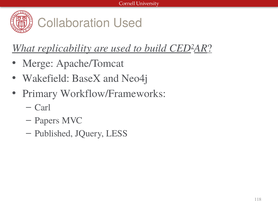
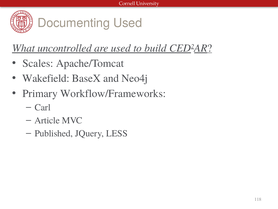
Collaboration: Collaboration -> Documenting (74, 23)
replicability: replicability -> uncontrolled (65, 48)
Merge: Merge -> Scales (38, 63)
Papers: Papers -> Article (47, 120)
